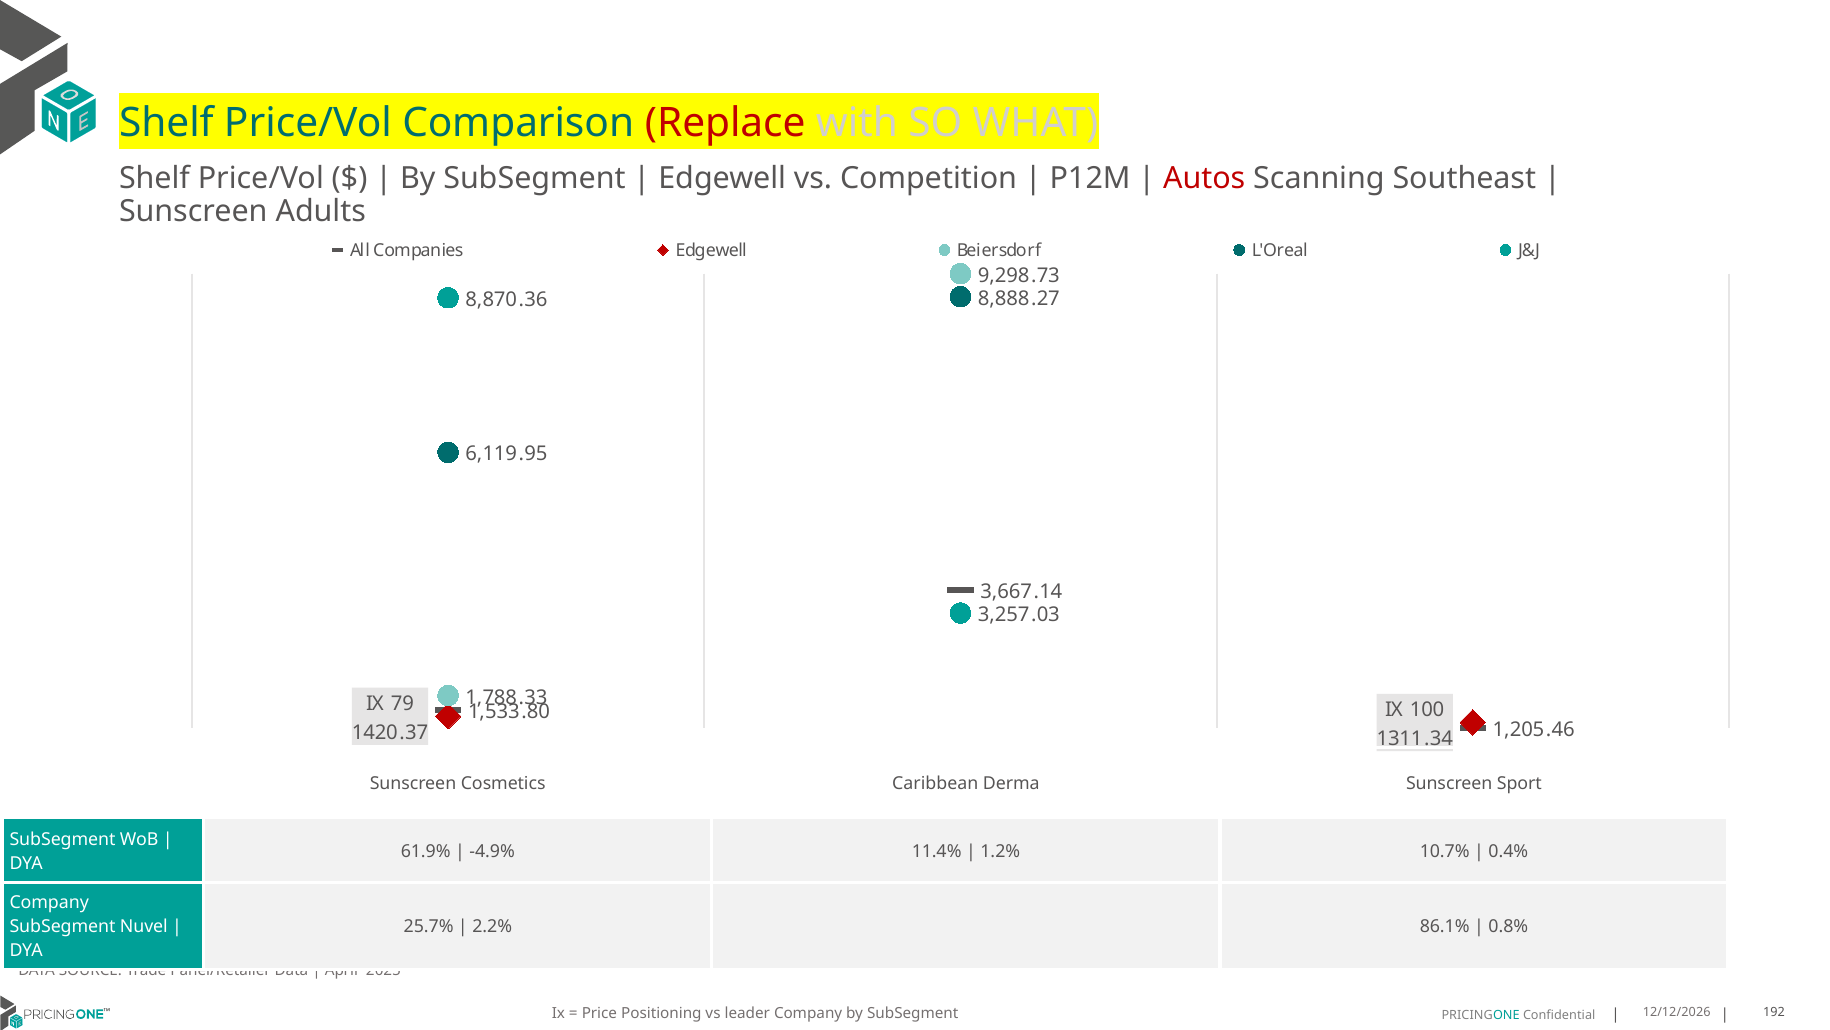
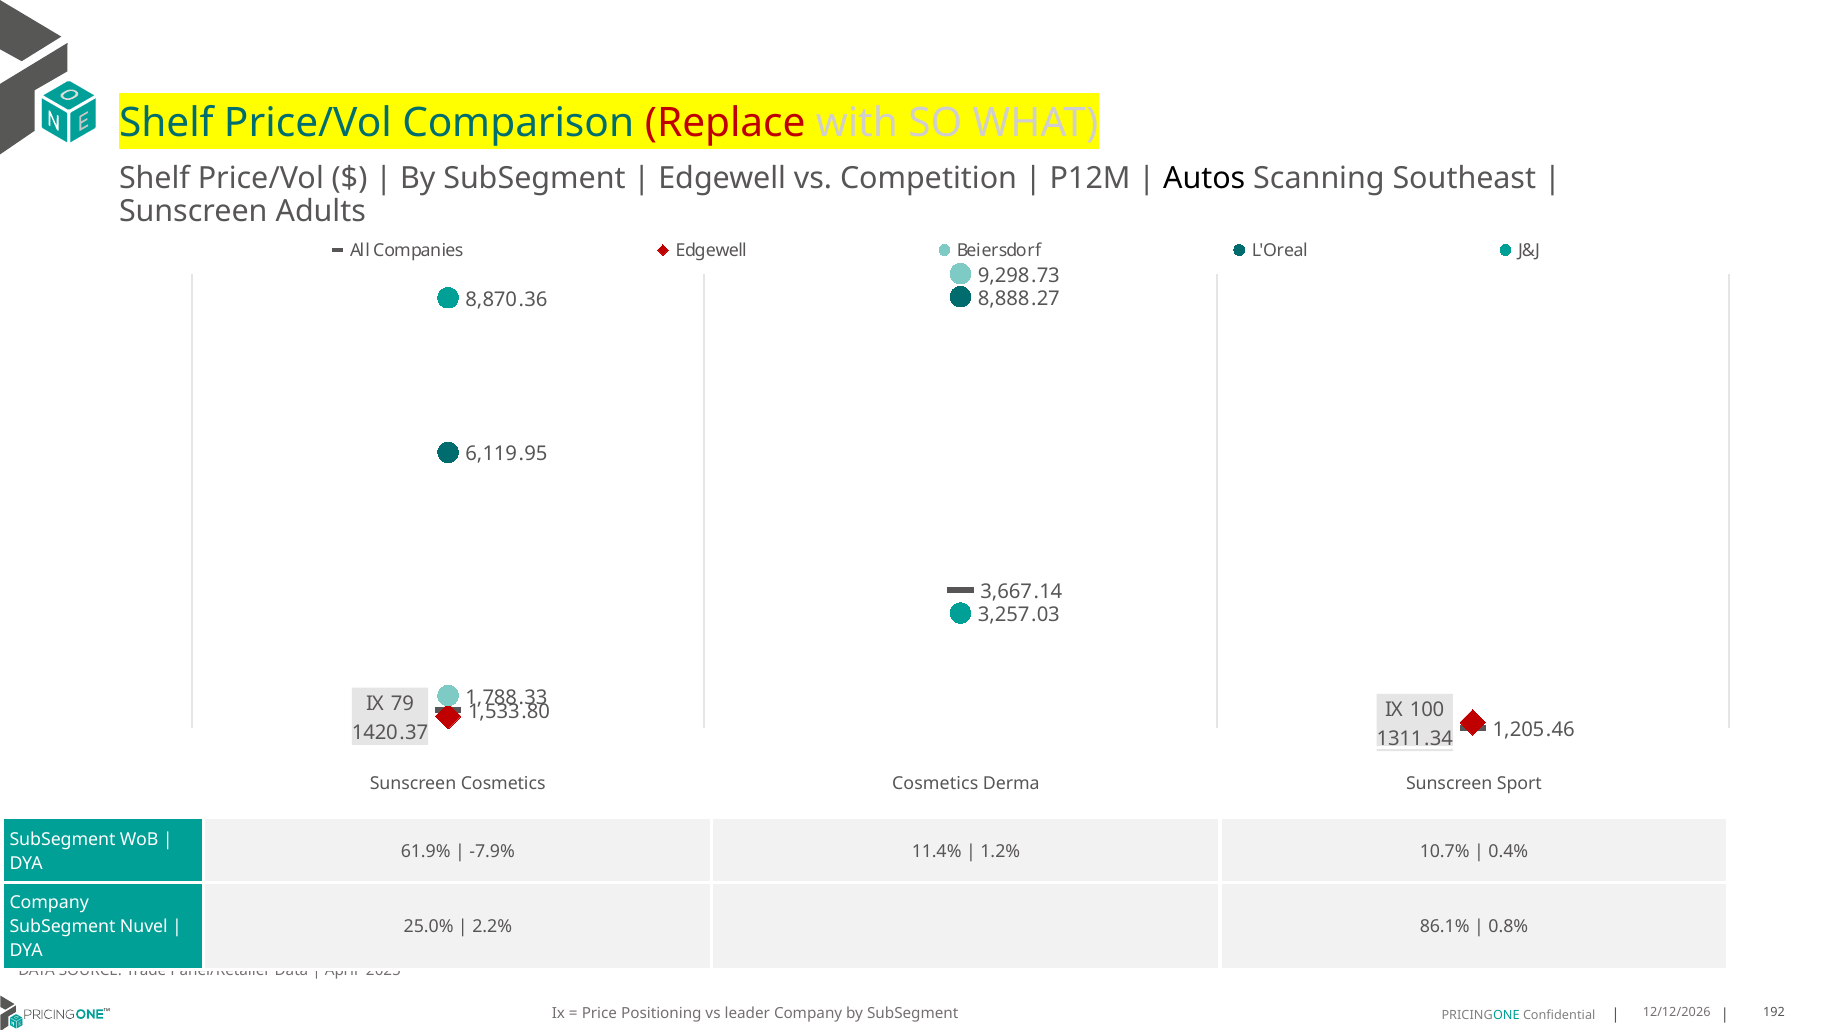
Autos colour: red -> black (1204, 178)
Cosmetics Caribbean: Caribbean -> Cosmetics (935, 783)
-4.9%: -4.9% -> -7.9% (492, 851)
25.7%: 25.7% -> 25.0% (429, 926)
